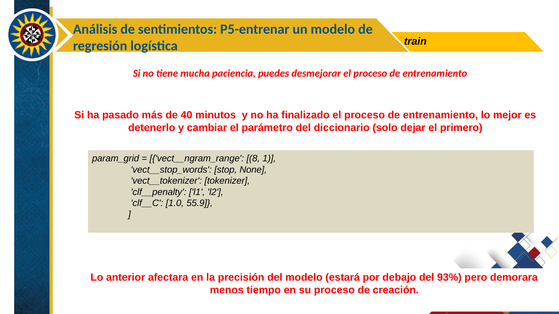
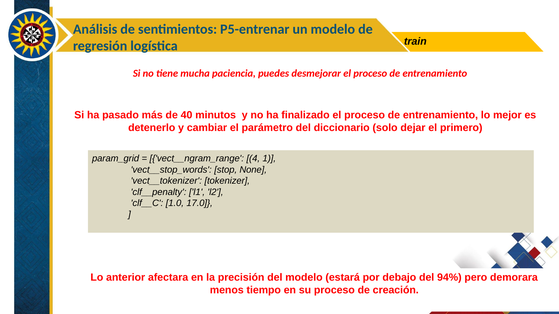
8: 8 -> 4 (253, 159)
55.9: 55.9 -> 17.0 (200, 203)
93%: 93% -> 94% (449, 278)
